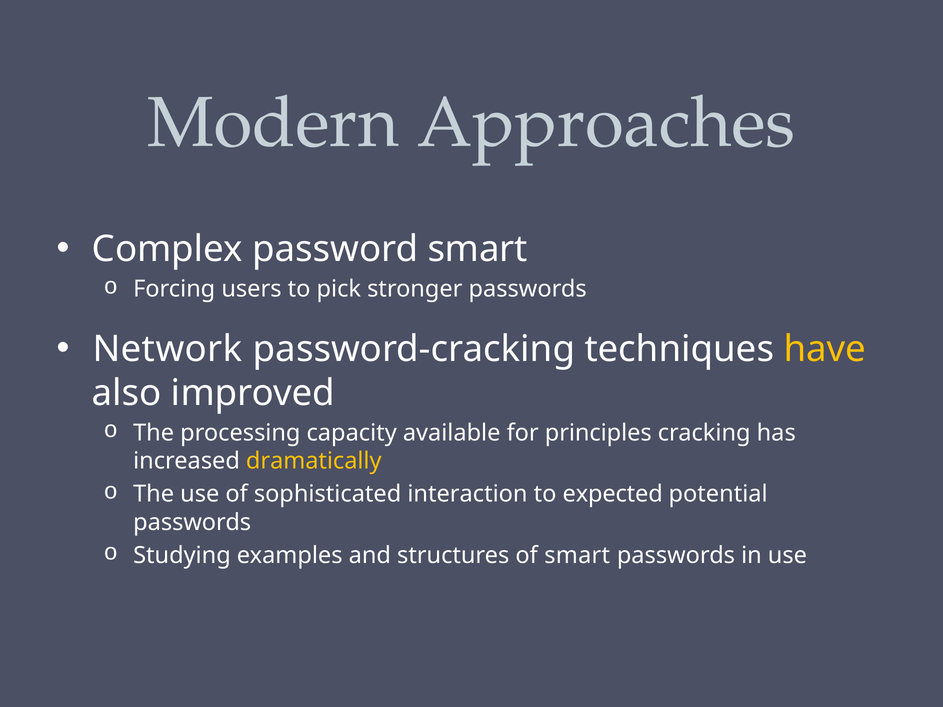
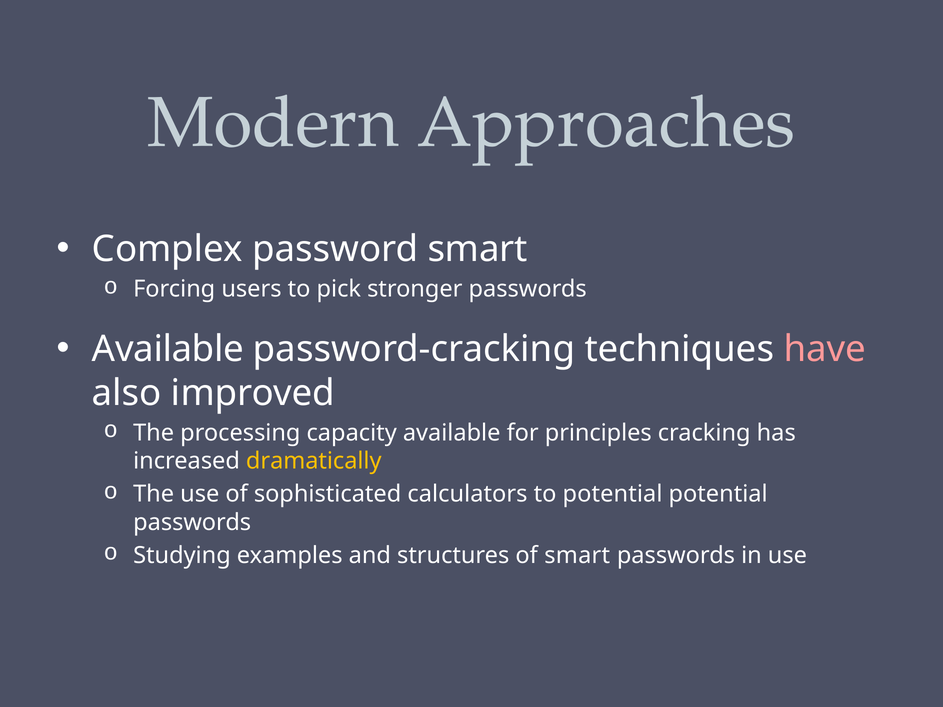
Network: Network -> Available (168, 349)
have colour: yellow -> pink (825, 349)
interaction: interaction -> calculators (467, 494)
to expected: expected -> potential (613, 494)
